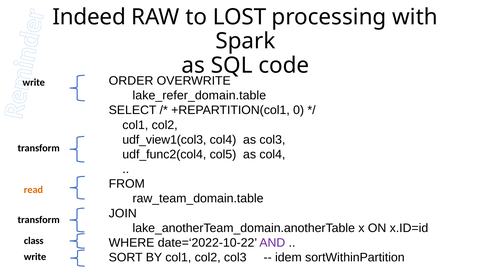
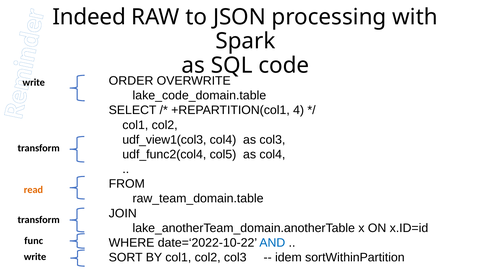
LOST: LOST -> JSON (239, 17)
lake_refer_domain.table: lake_refer_domain.table -> lake_code_domain.table (199, 96)
0: 0 -> 4 (299, 110)
class: class -> func (34, 241)
AND colour: purple -> blue (272, 243)
